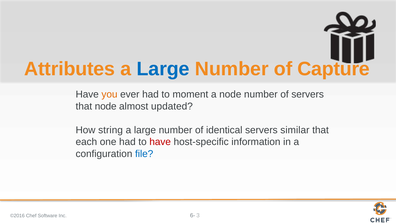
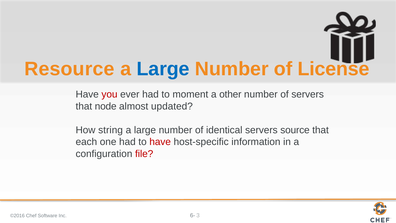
Attributes: Attributes -> Resource (69, 69)
Capture: Capture -> License (334, 69)
you colour: orange -> red (109, 94)
a node: node -> other (230, 94)
similar: similar -> source (295, 130)
file colour: blue -> red (144, 154)
